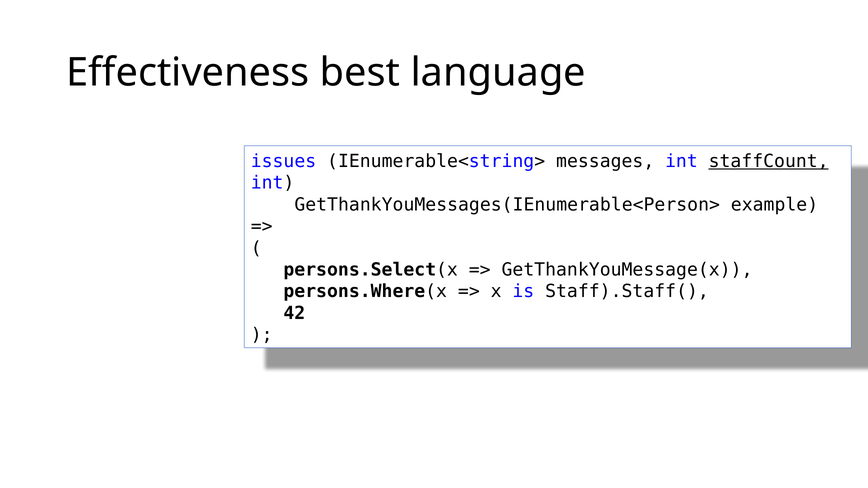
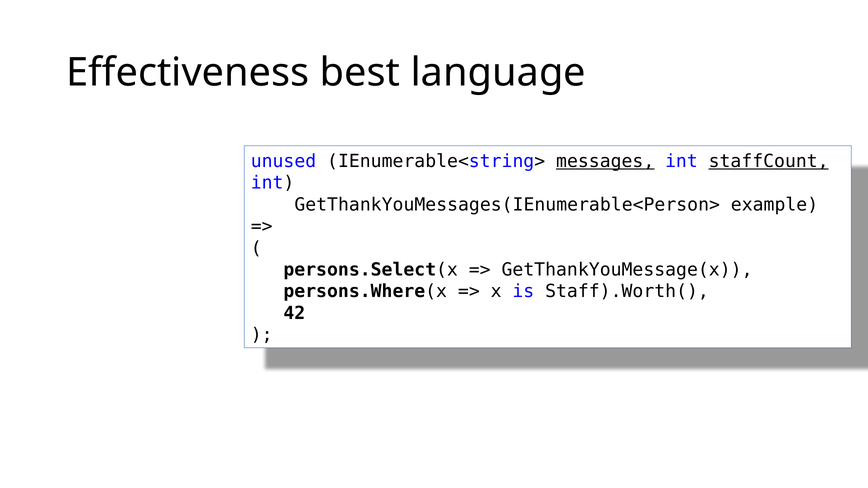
issues: issues -> unused (283, 161)
messages underline: none -> present (605, 161)
Staff).Staff(: Staff).Staff( -> Staff).Worth( (627, 292)
